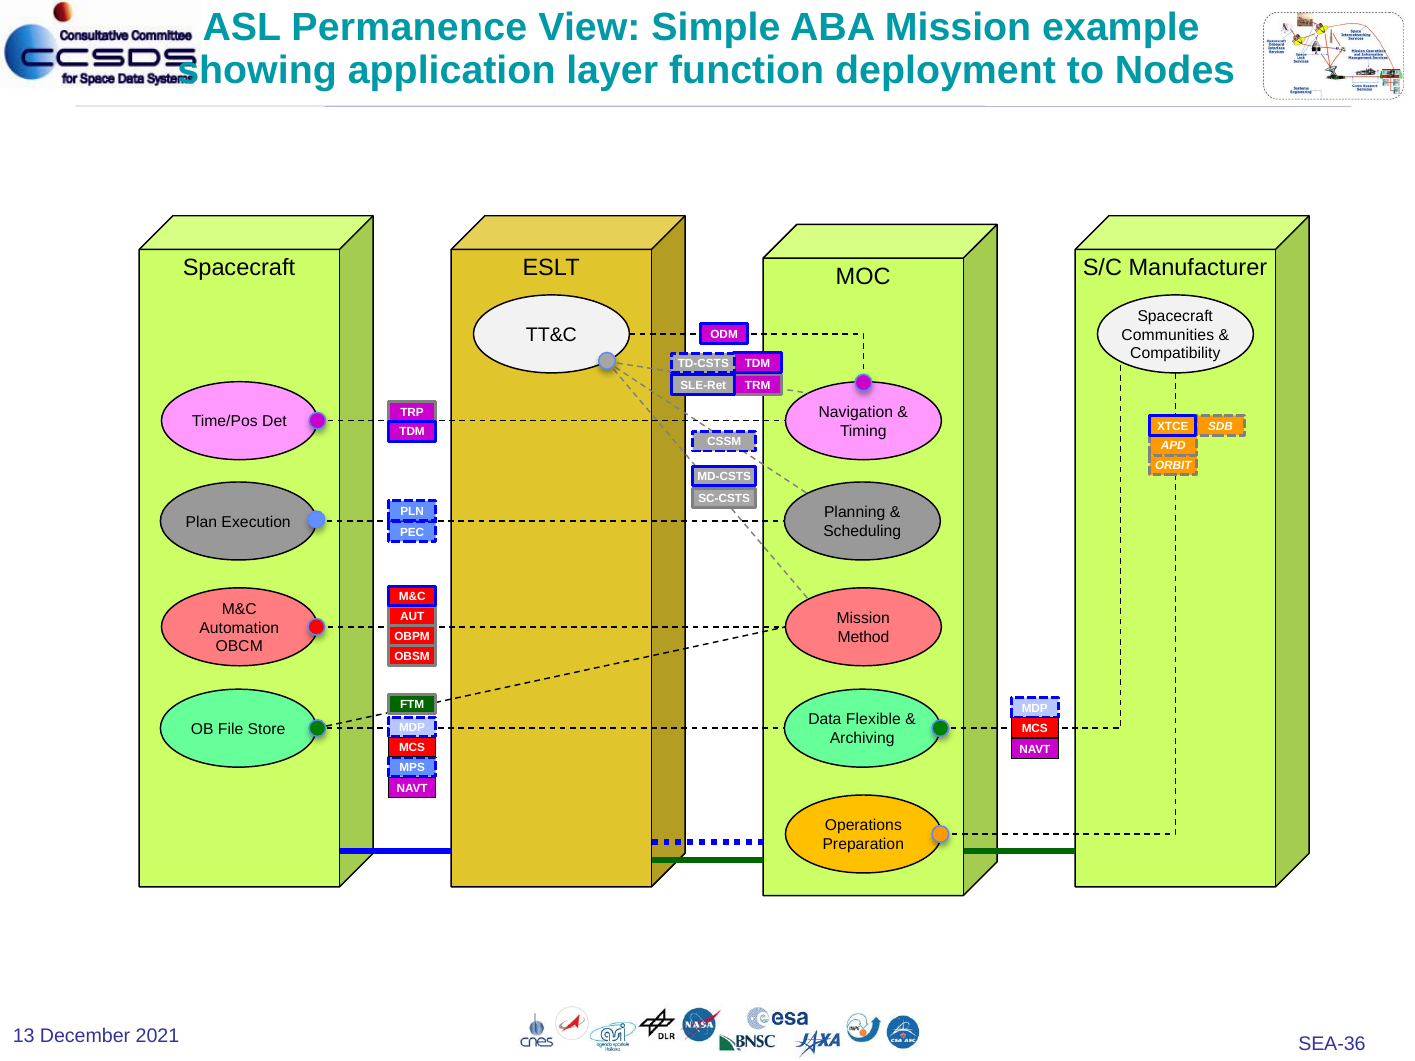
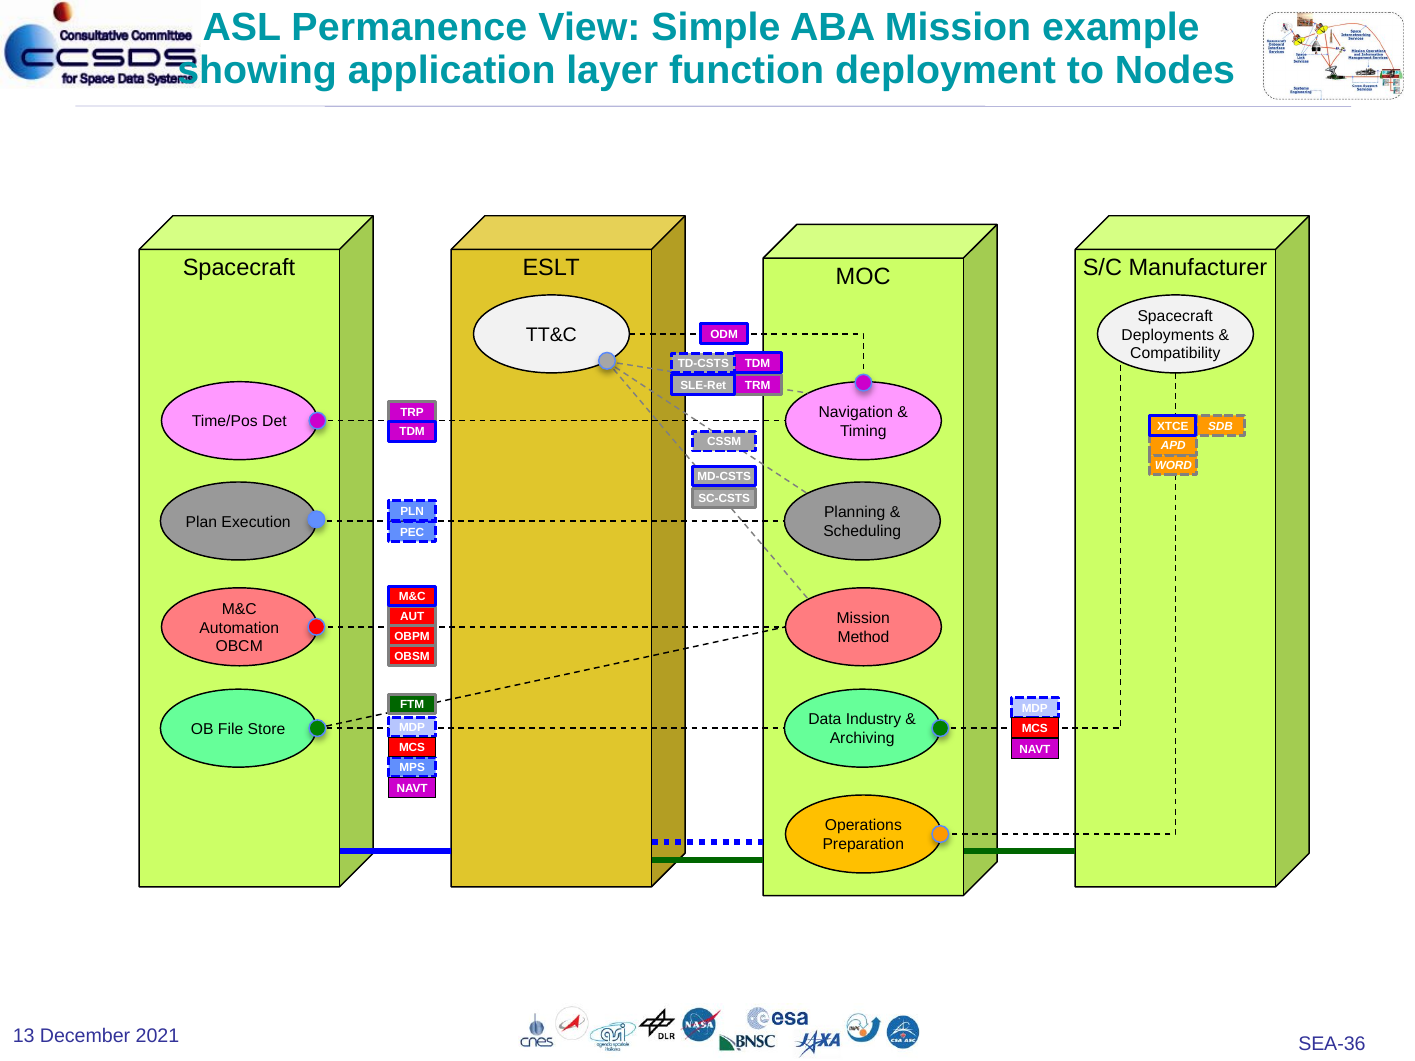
Communities: Communities -> Deployments (1168, 335)
ORBIT: ORBIT -> WORD (1173, 466)
Flexible: Flexible -> Industry (874, 720)
